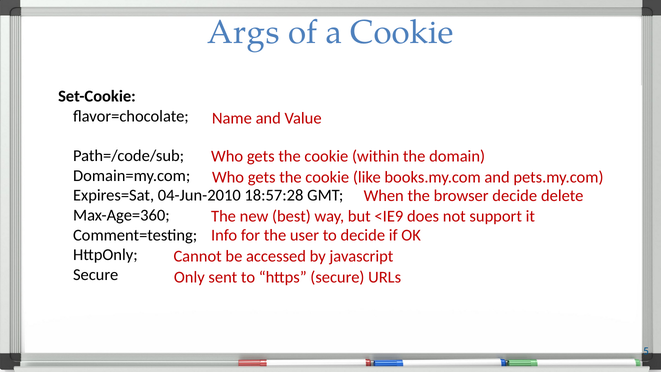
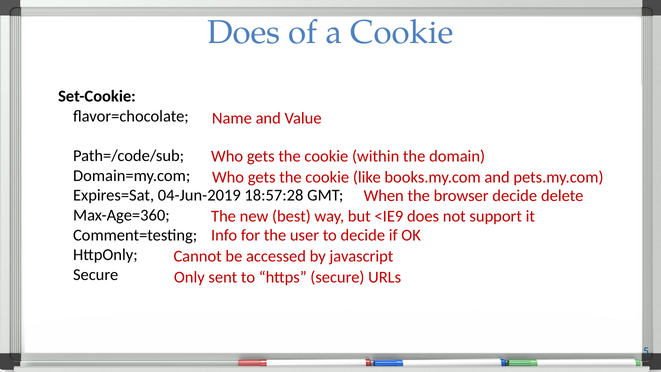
Args: Args -> Does (244, 32)
04-Jun-2010: 04-Jun-2010 -> 04-Jun-2019 (199, 195)
